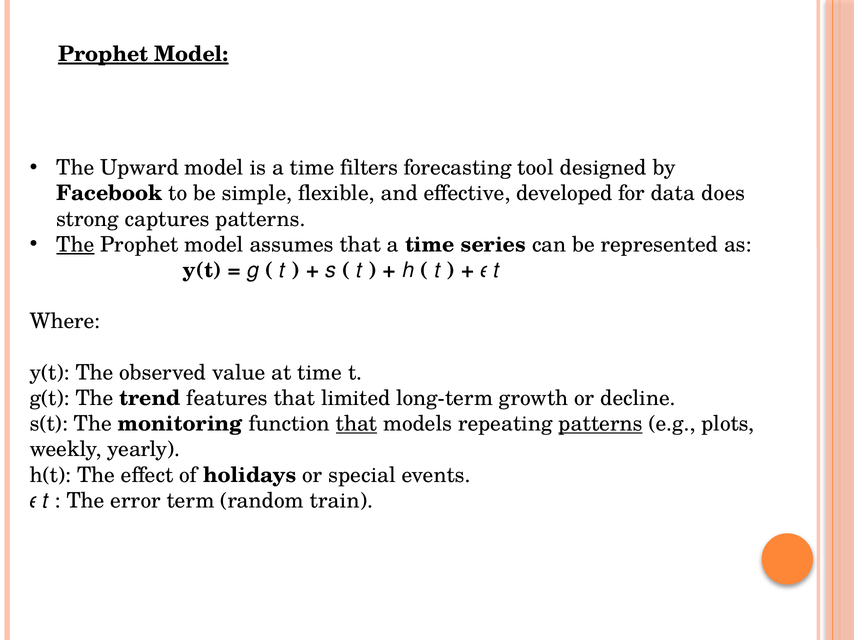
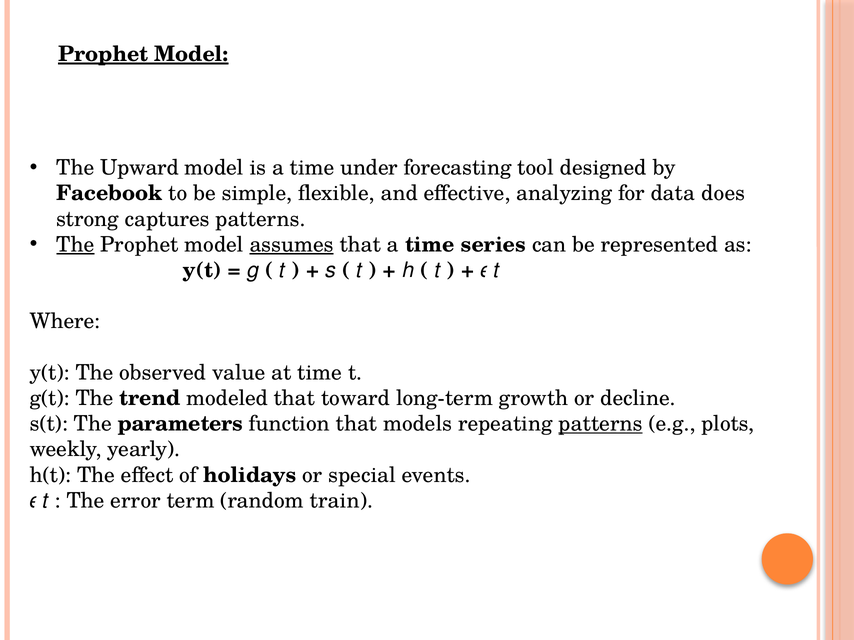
filters: filters -> under (369, 168)
developed: developed -> analyzing (564, 194)
assumes underline: none -> present (292, 245)
features: features -> modeled (227, 399)
limited: limited -> toward (356, 399)
monitoring: monitoring -> parameters (180, 424)
that underline: present -> none (357, 424)
